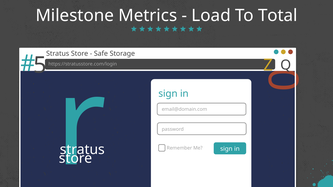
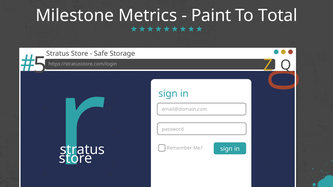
Load: Load -> Paint (211, 16)
